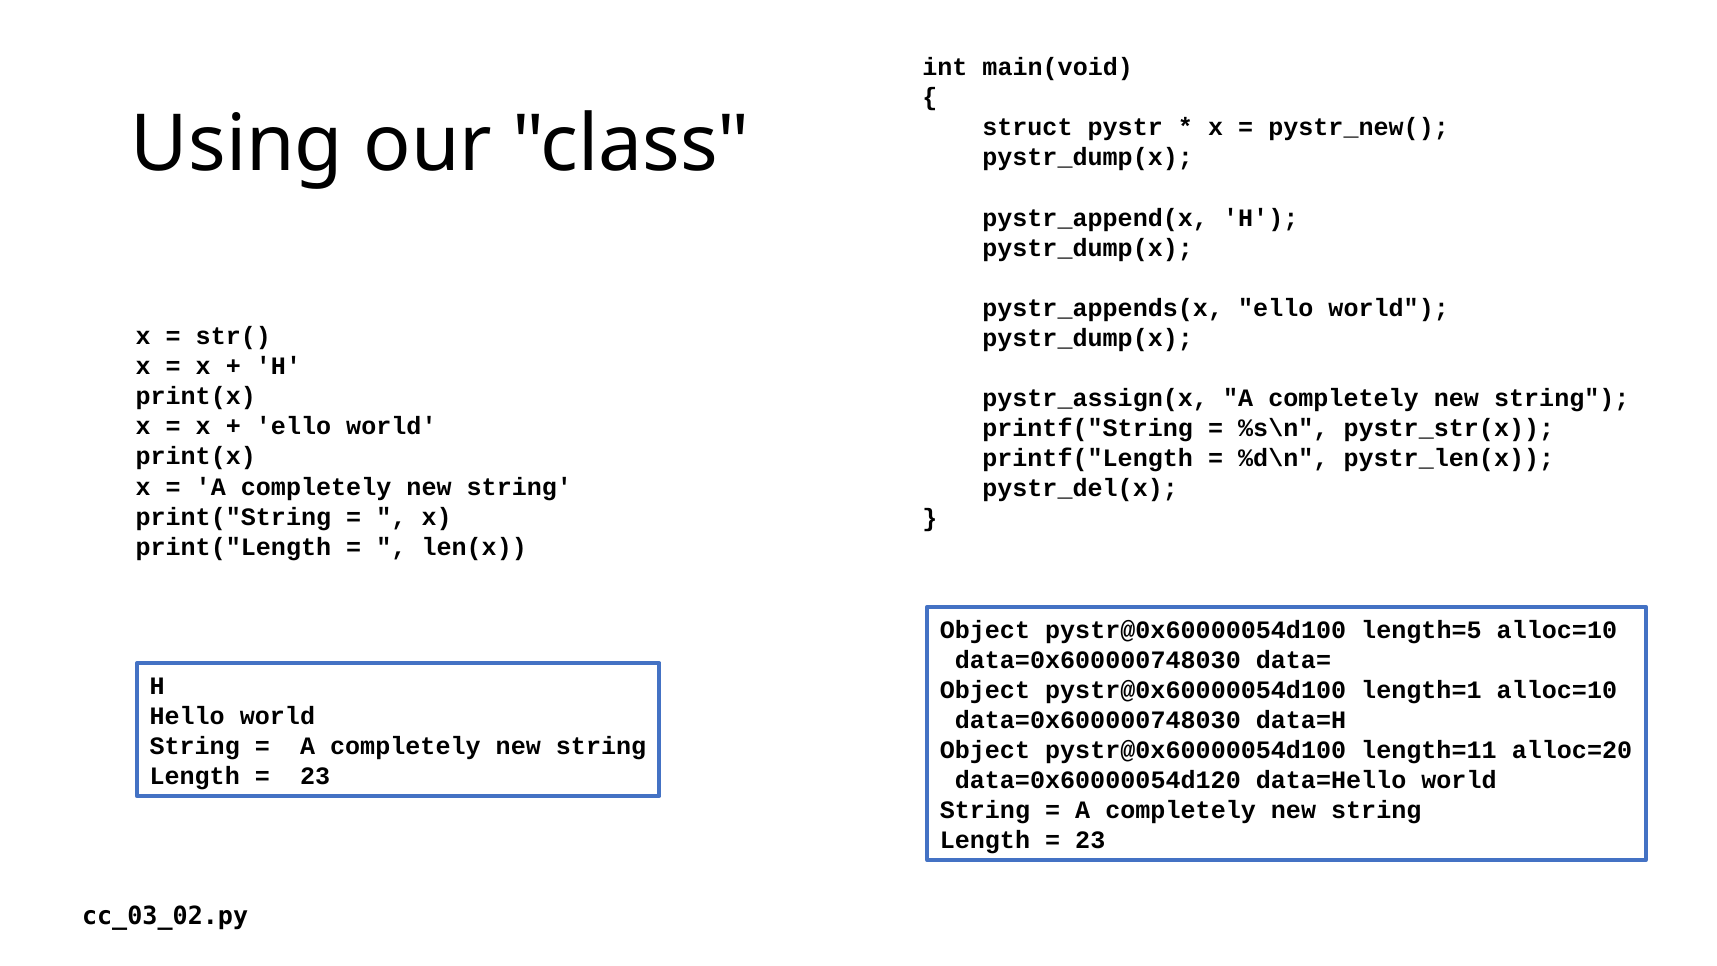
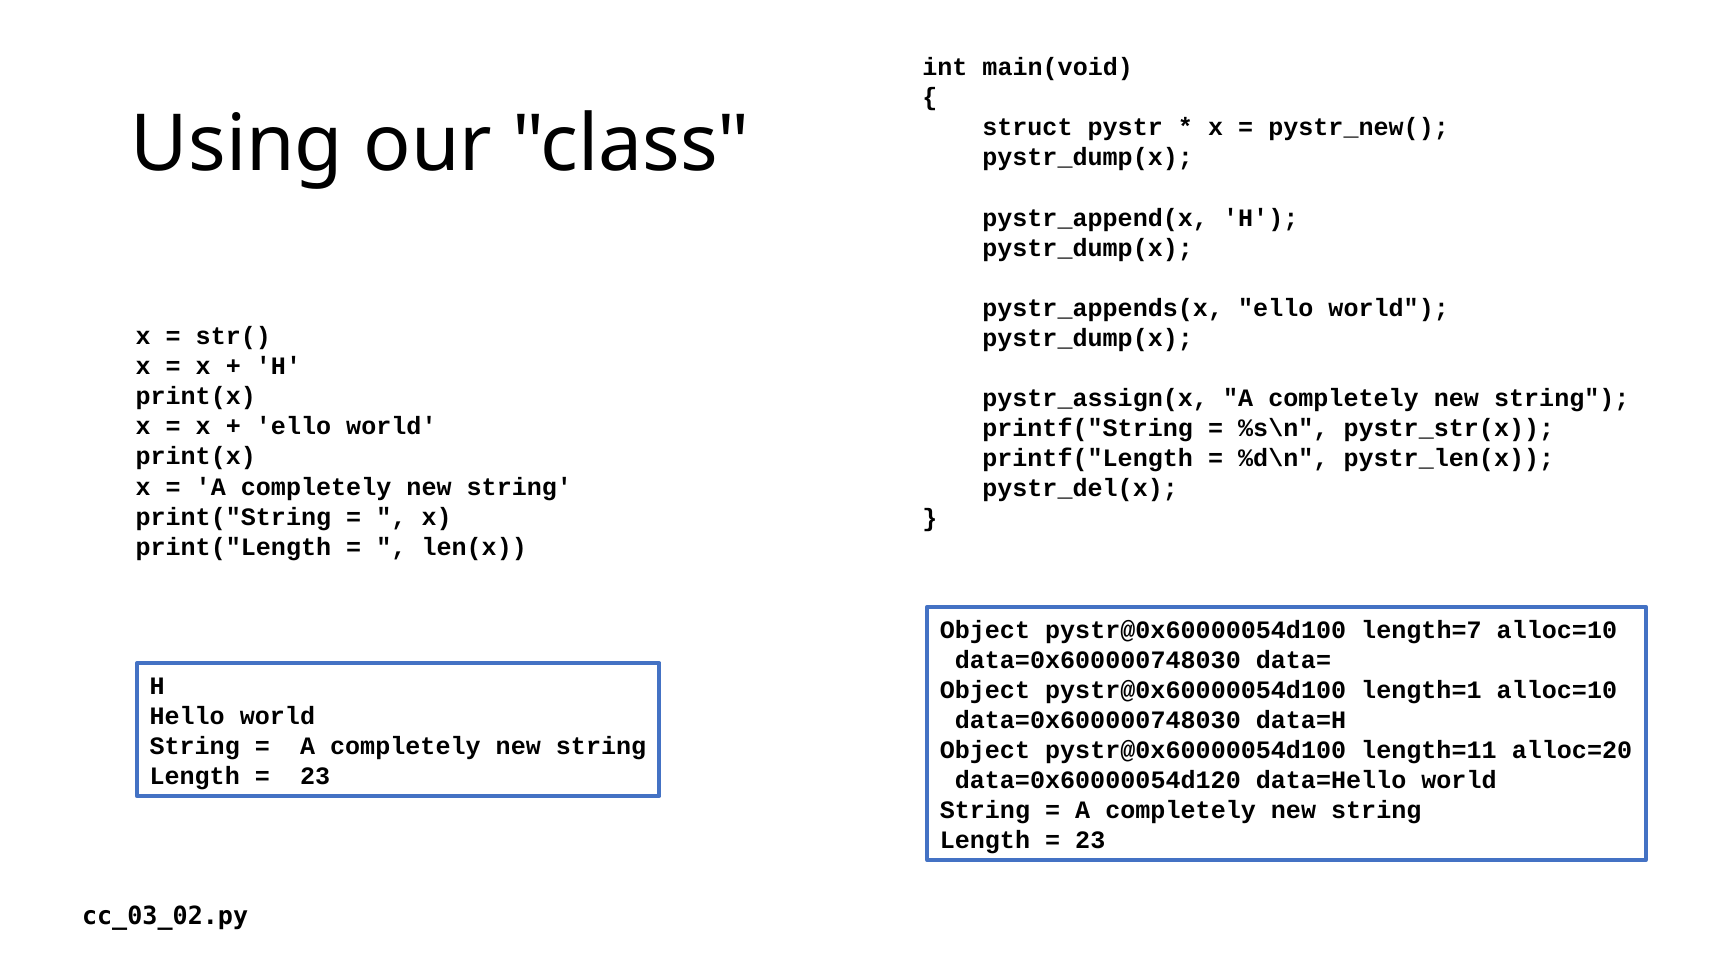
length=5: length=5 -> length=7 (1421, 630)
